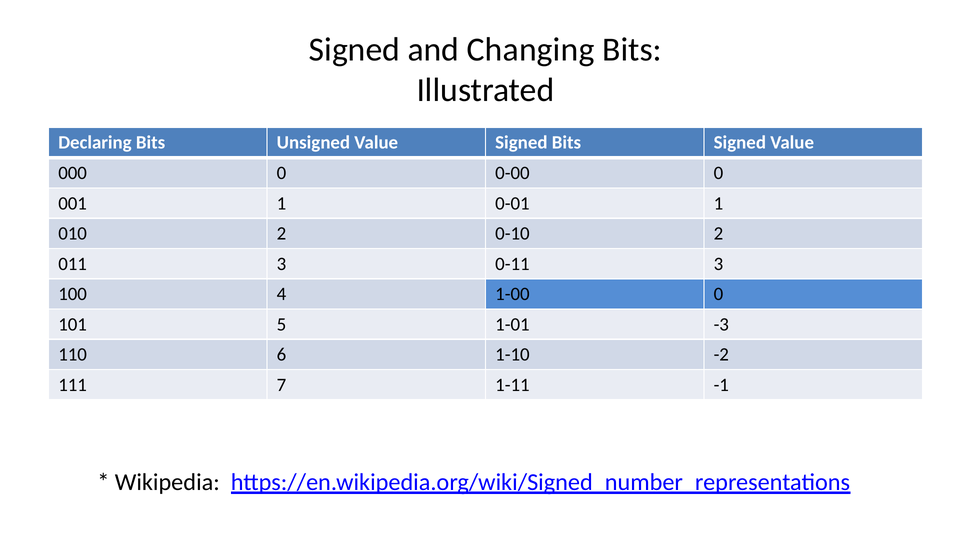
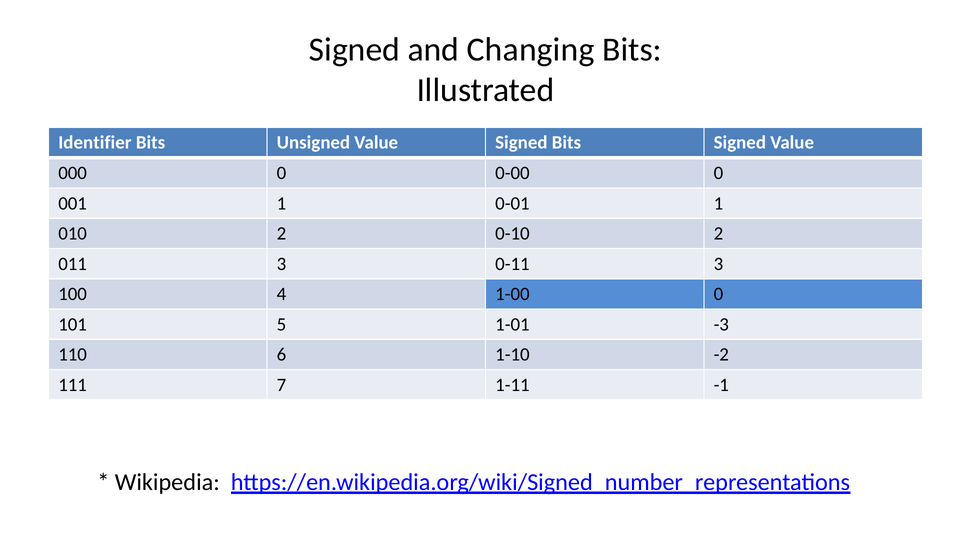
Declaring: Declaring -> Identifier (95, 143)
